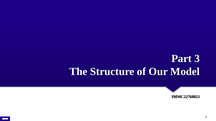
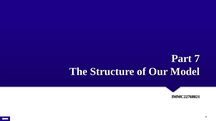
Part 3: 3 -> 7 (197, 59)
